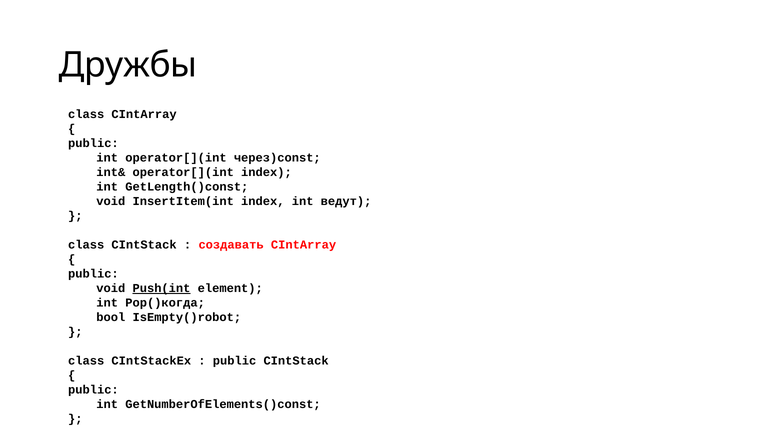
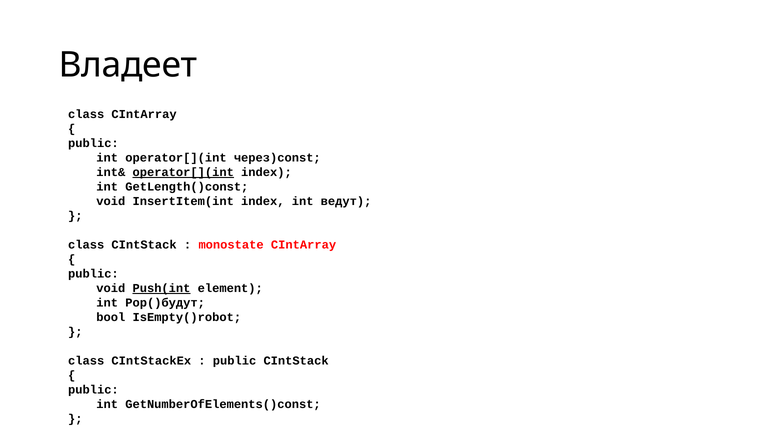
Дружбы: Дружбы -> Владеет (128, 65)
operator[](int underline: none -> present (183, 172)
создавать: создавать -> monostate (231, 245)
Pop()когда: Pop()когда -> Pop()будут (165, 303)
